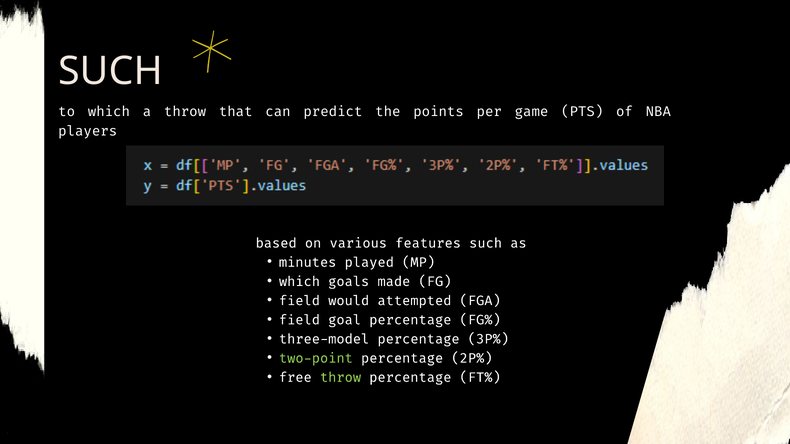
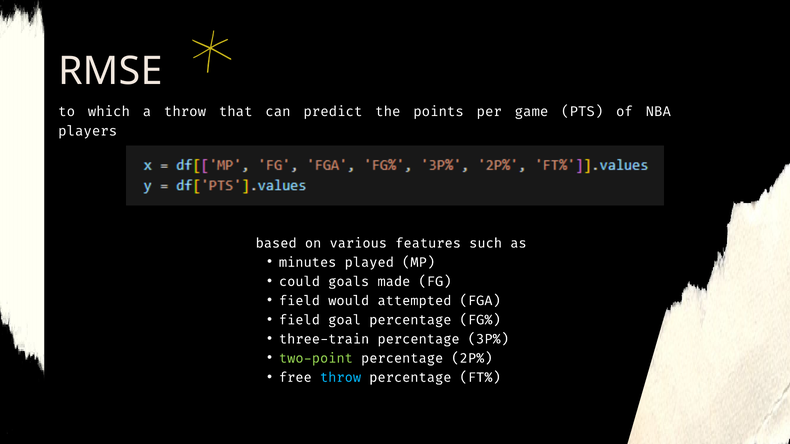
SUCH: SUCH -> RMSE (110, 71)
which: which -> could (299, 282)
three-model: three-model -> three-train (324, 339)
throw colour: light green -> light blue (341, 378)
